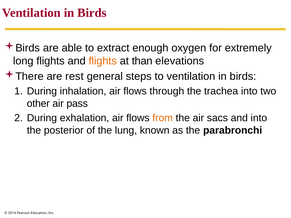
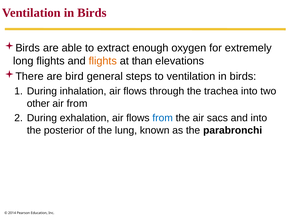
rest: rest -> bird (74, 76)
air pass: pass -> from (77, 104)
from colour: orange -> blue (163, 118)
